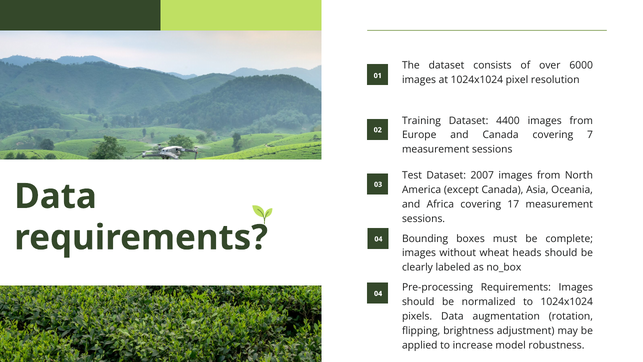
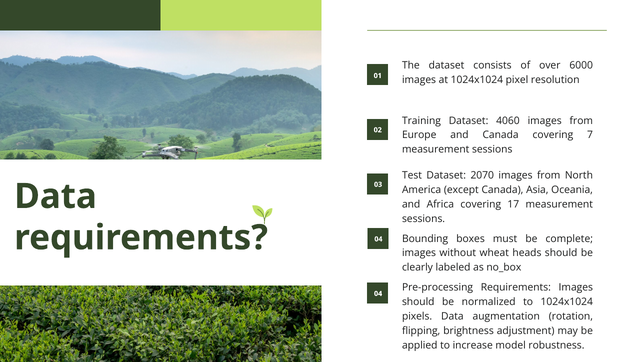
4400: 4400 -> 4060 (508, 121)
2007: 2007 -> 2070 (482, 175)
